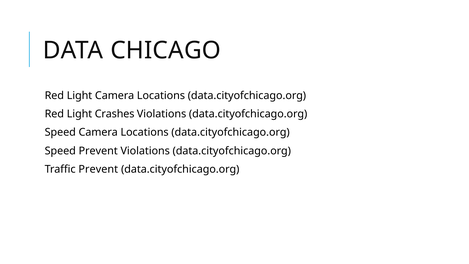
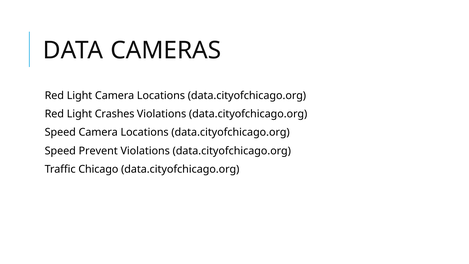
CHICAGO: CHICAGO -> CAMERAS (166, 50)
Traffic Prevent: Prevent -> Chicago (98, 169)
